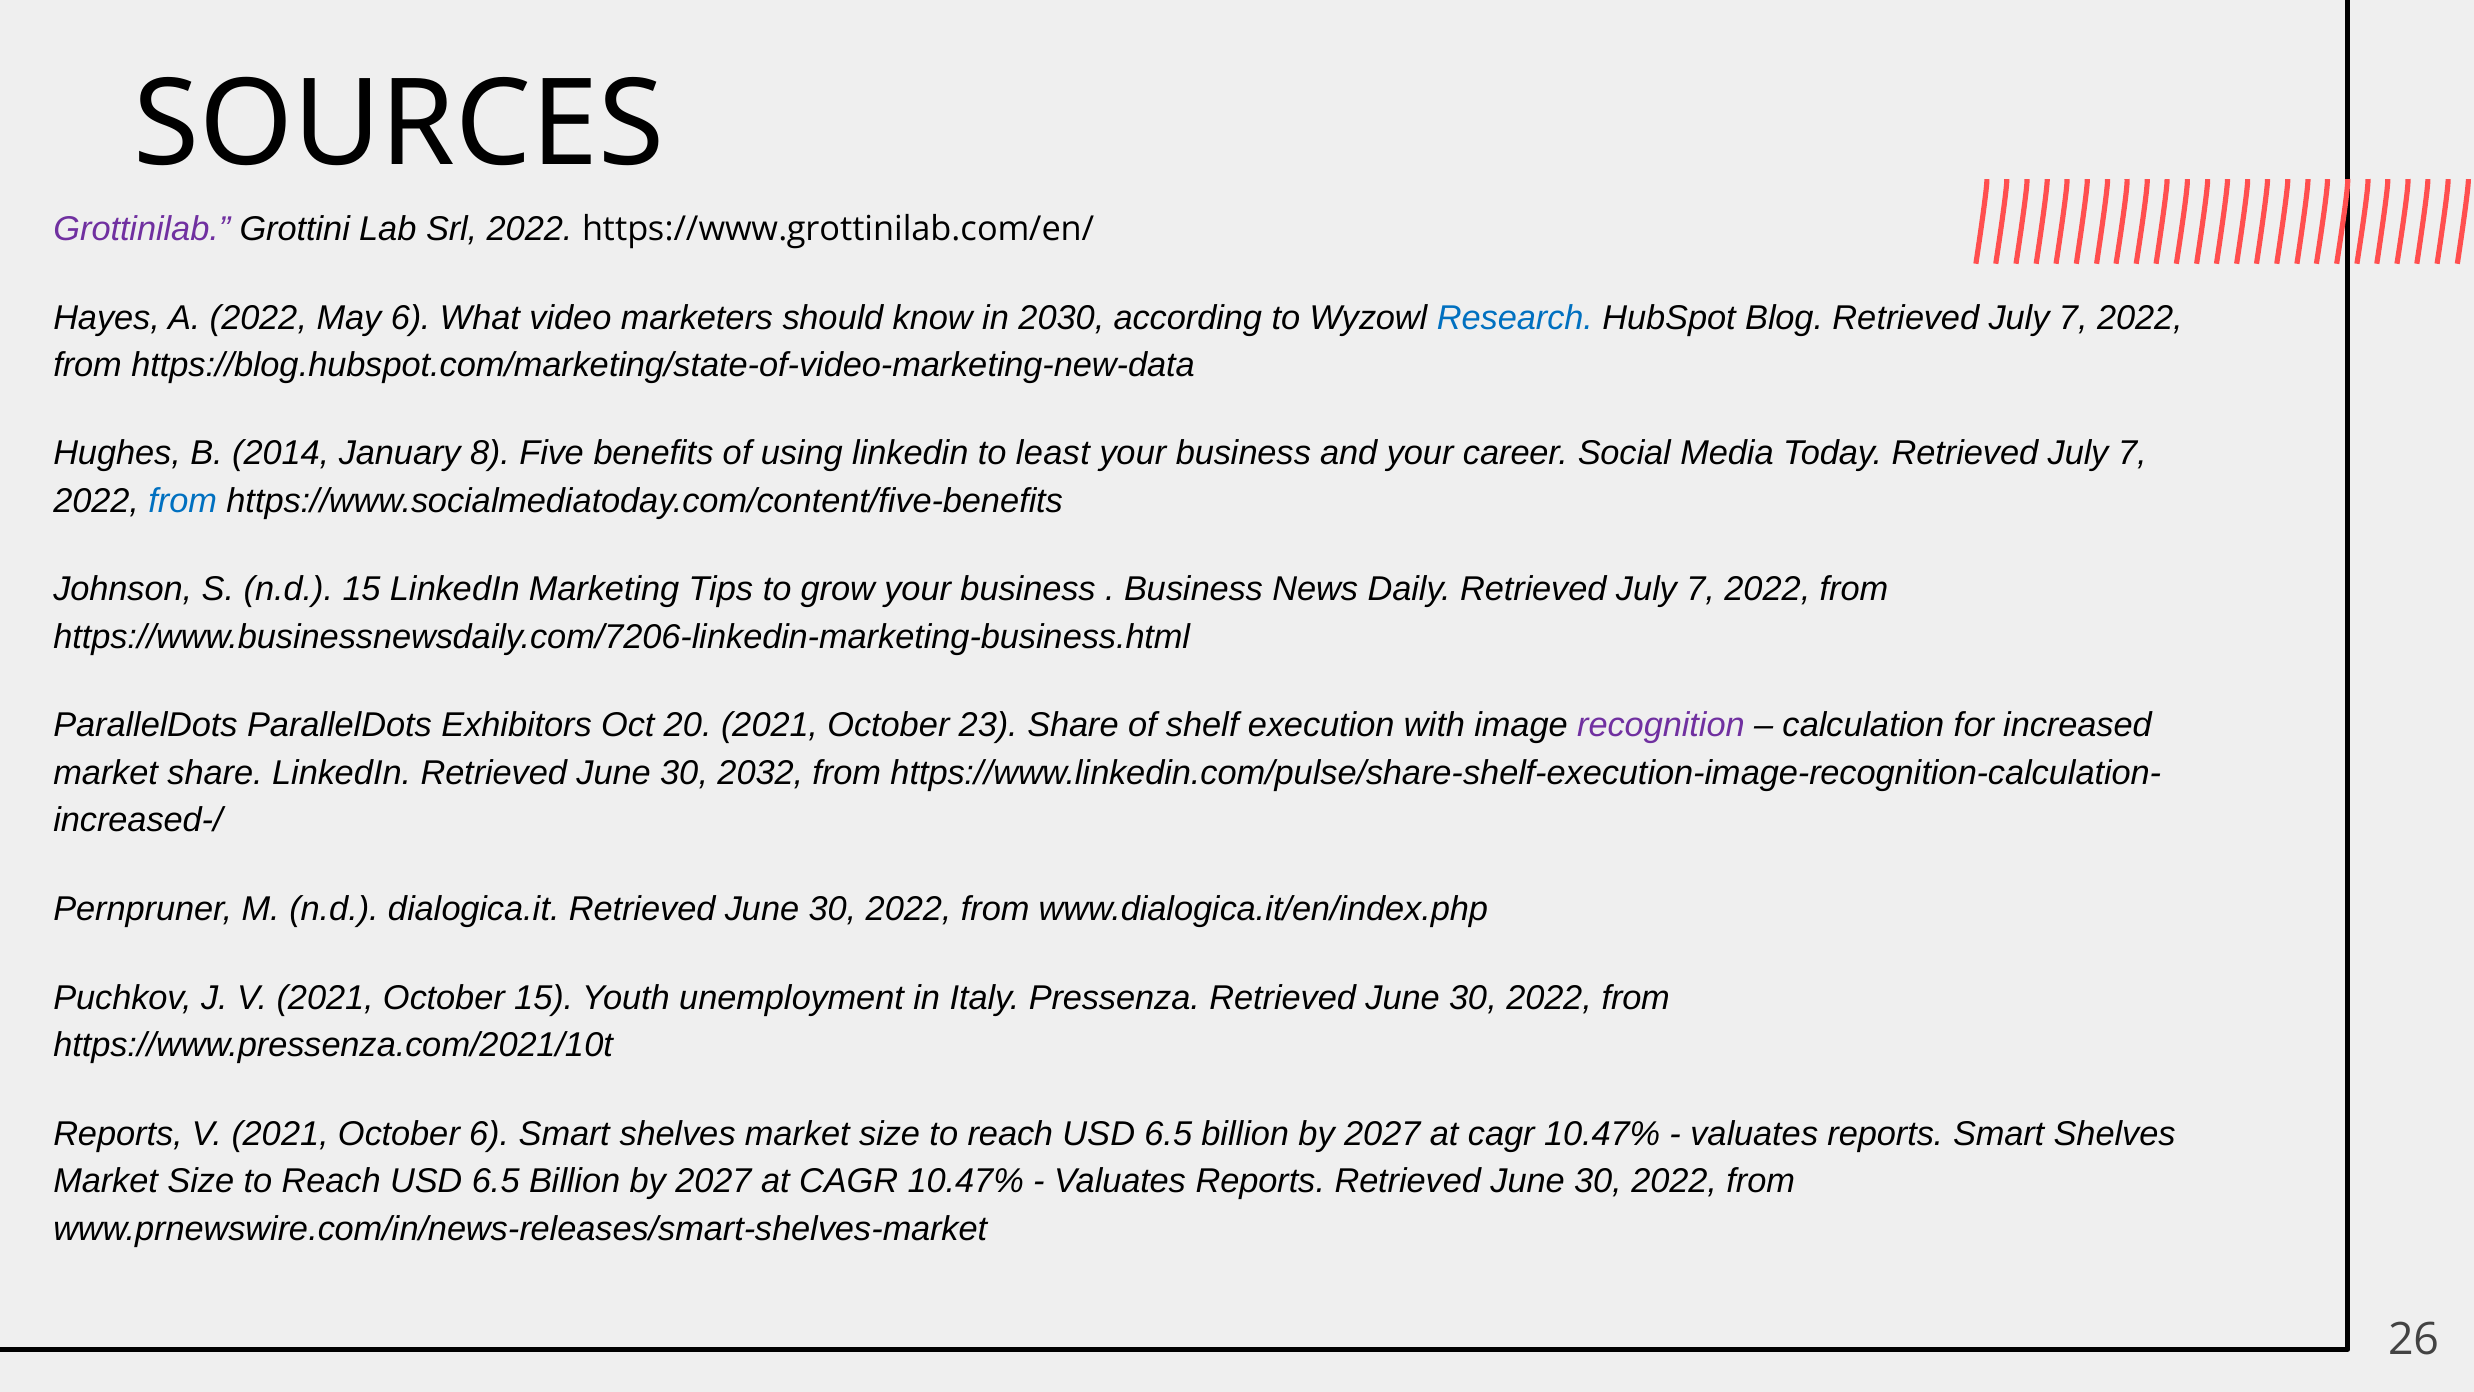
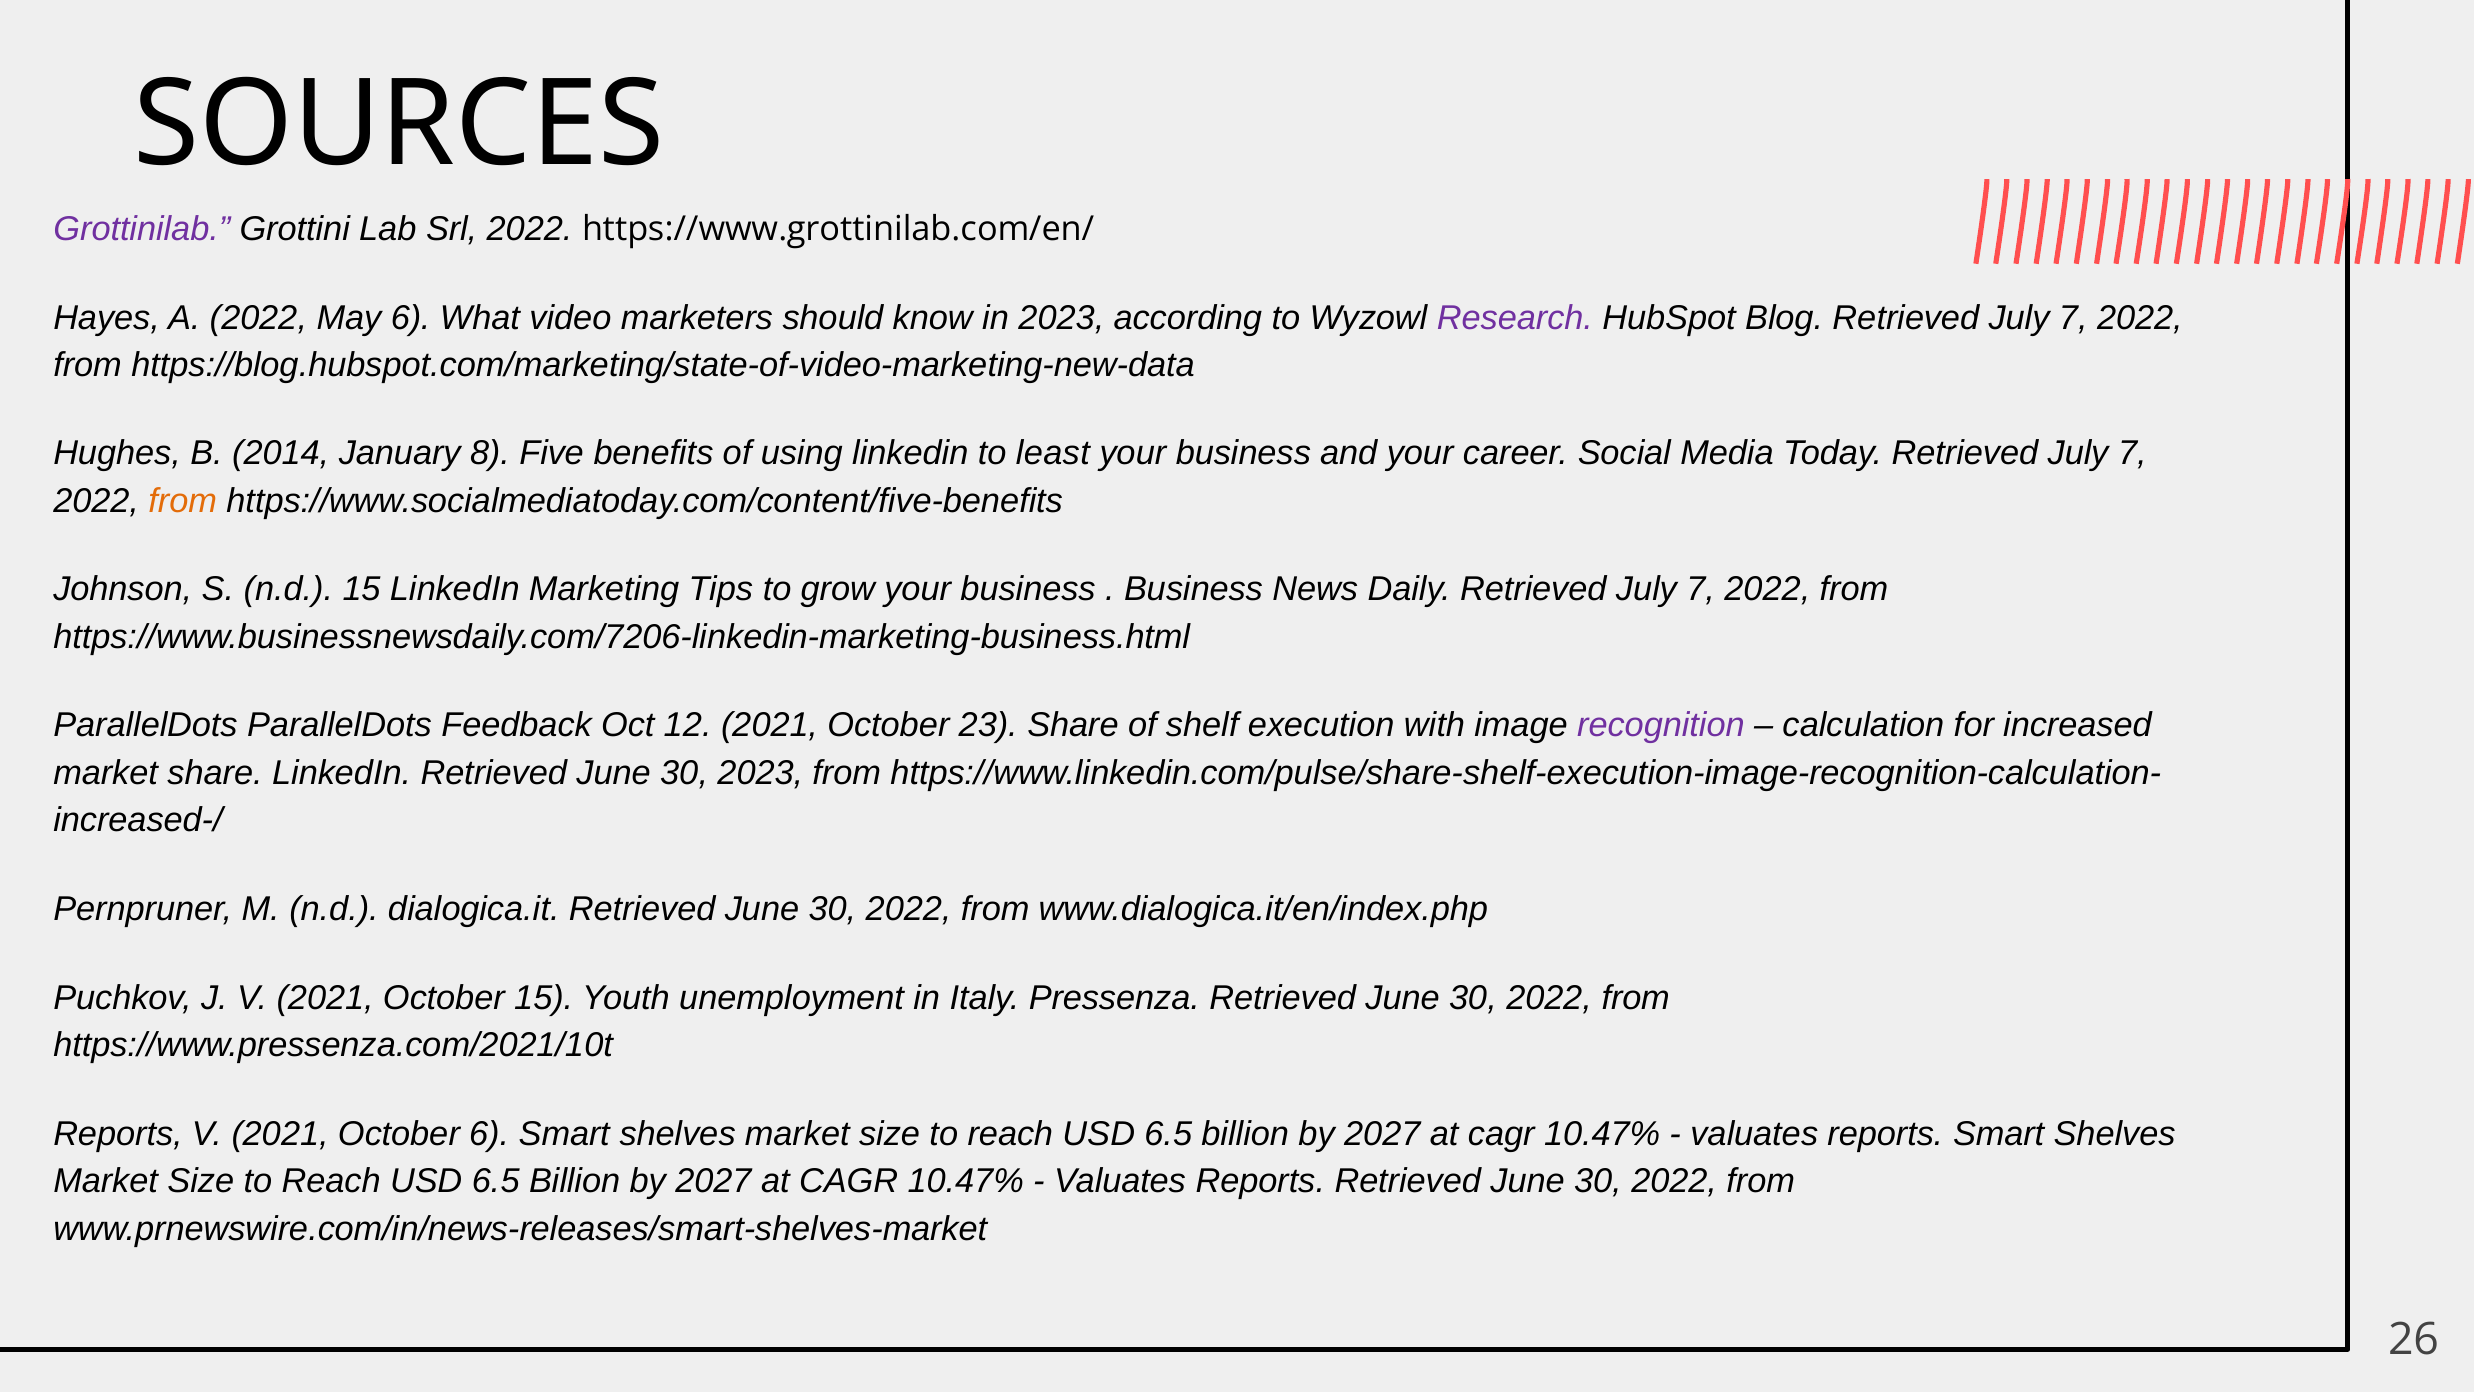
in 2030: 2030 -> 2023 (1061, 318)
Research colour: blue -> purple (1515, 318)
from colour: blue -> orange (183, 501)
Exhibitors: Exhibitors -> Feedback (517, 725)
20: 20 -> 12 (688, 725)
30 2032: 2032 -> 2023 (760, 773)
